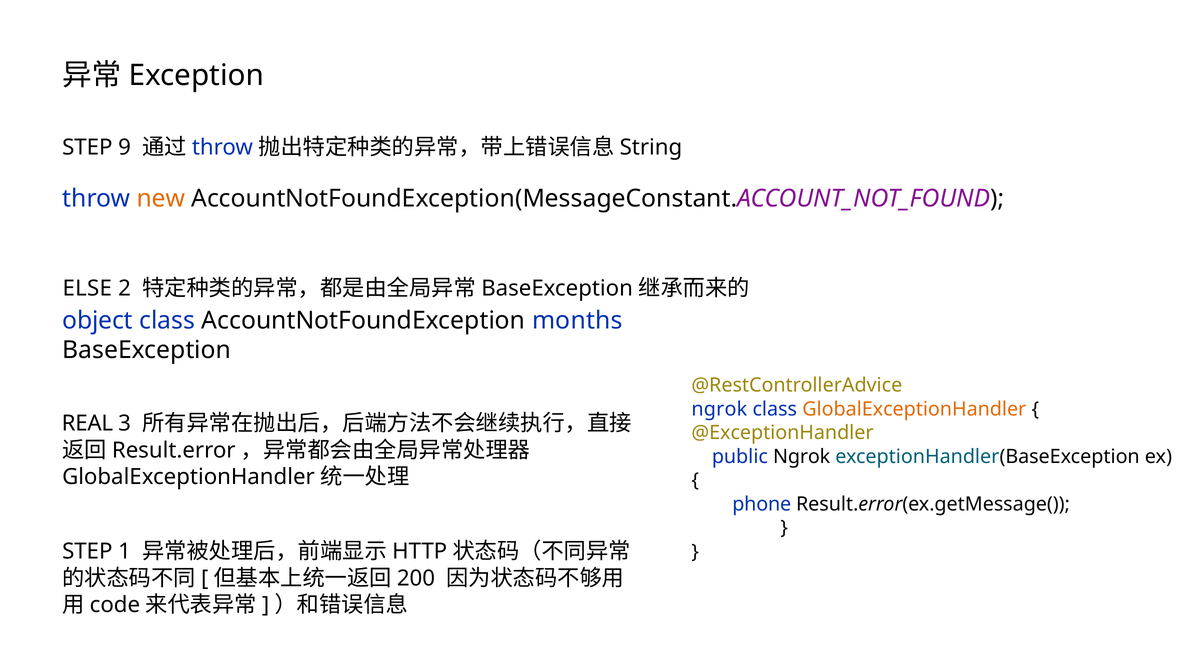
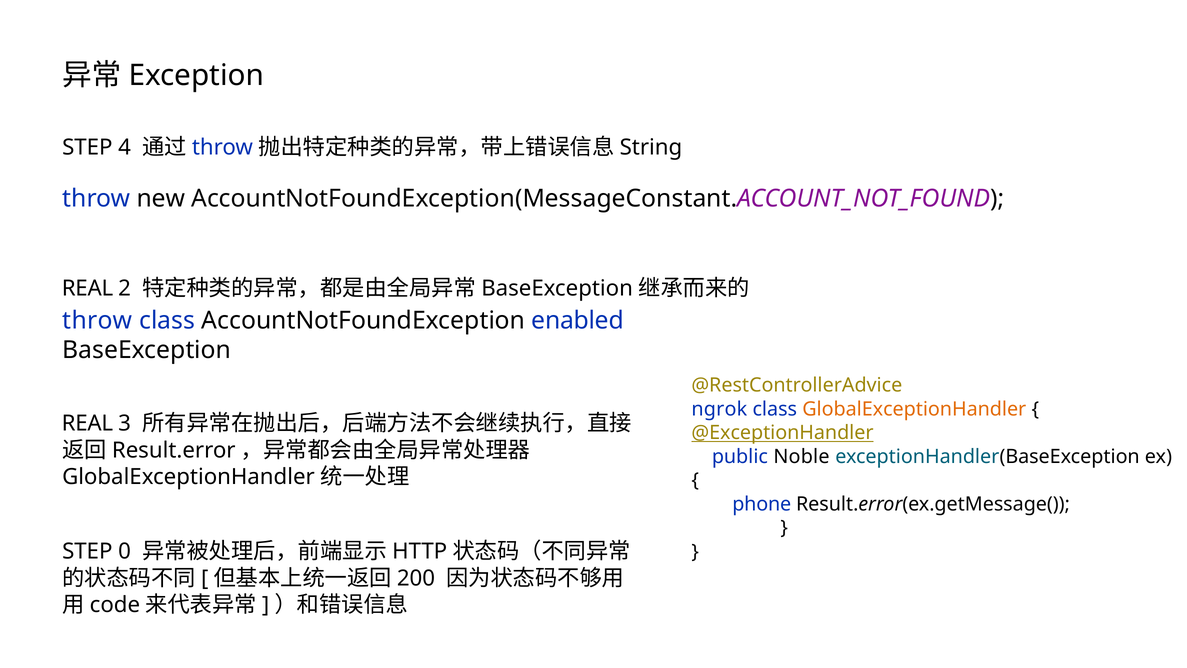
9: 9 -> 4 (125, 147)
new colour: orange -> black (161, 198)
ELSE: ELSE -> REAL (87, 288)
object: object -> throw (97, 320)
months: months -> enabled (578, 320)
@ExceptionHandler underline: none -> present (782, 433)
public Ngrok: Ngrok -> Noble (801, 456)
1: 1 -> 0 (125, 551)
